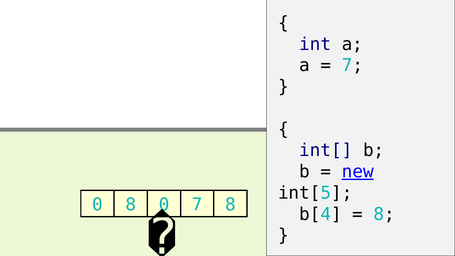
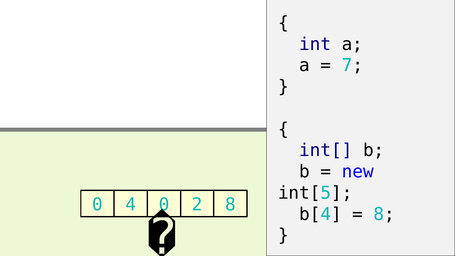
new underline: present -> none (358, 172)
0 8: 8 -> 4 (131, 205)
0 7: 7 -> 2 (197, 205)
